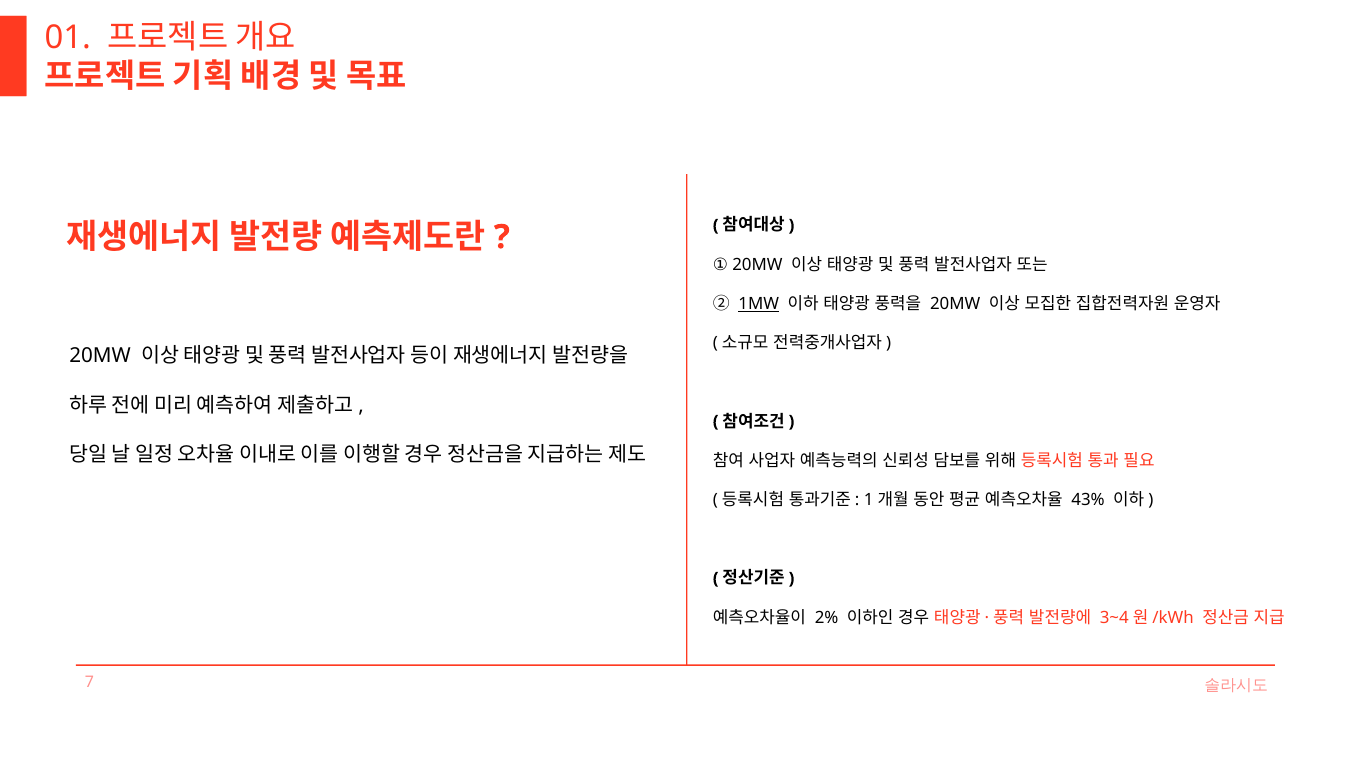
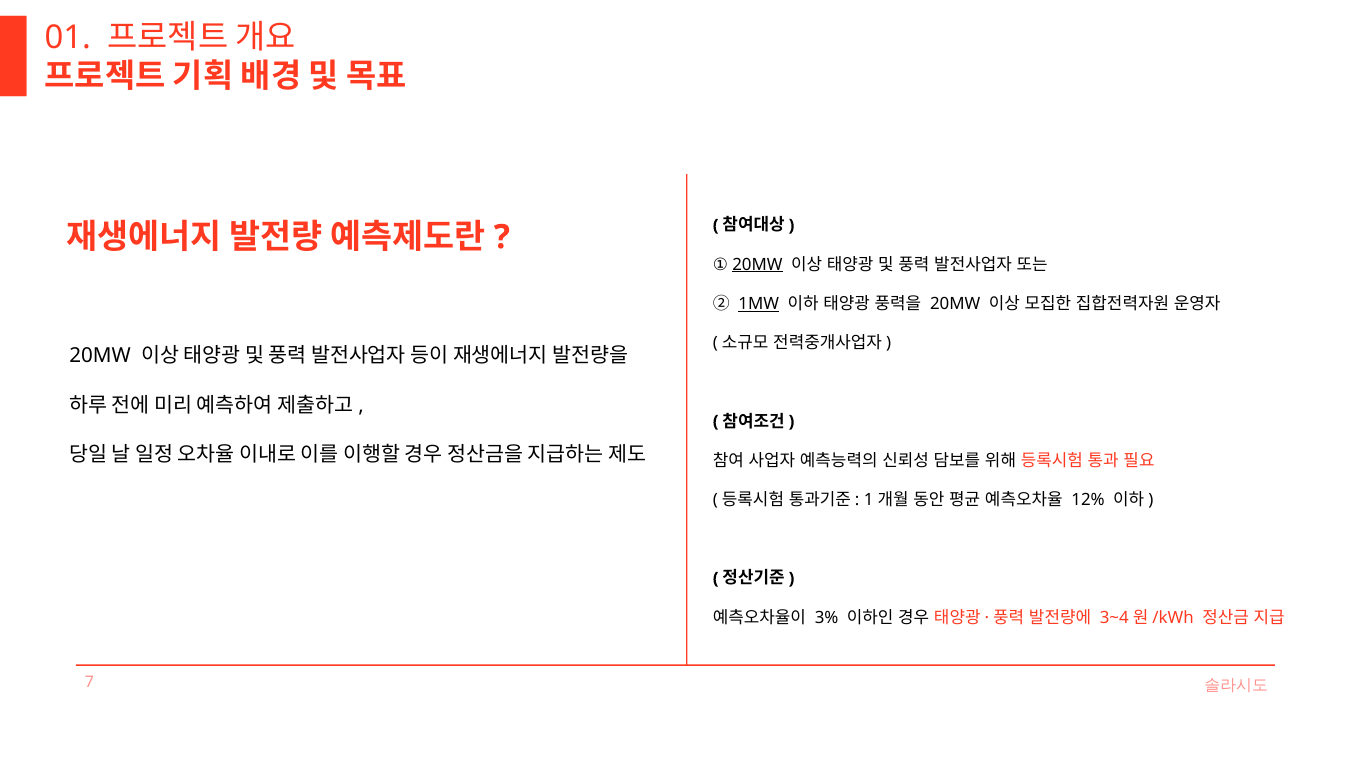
20MW underline: none -> present (757, 265)
43%: 43% -> 12% (1088, 500)
2%: 2% -> 3% (827, 618)
